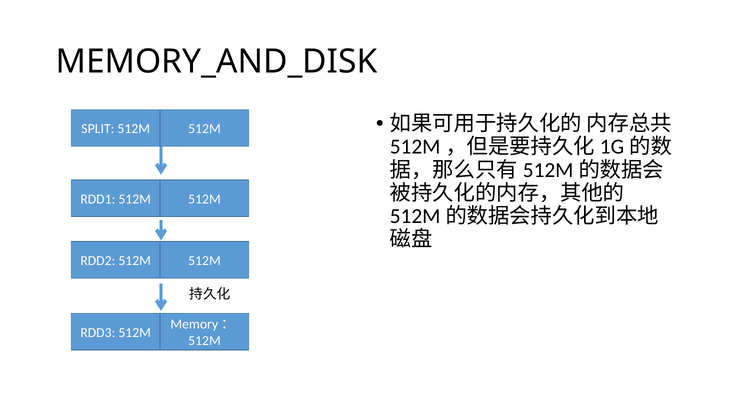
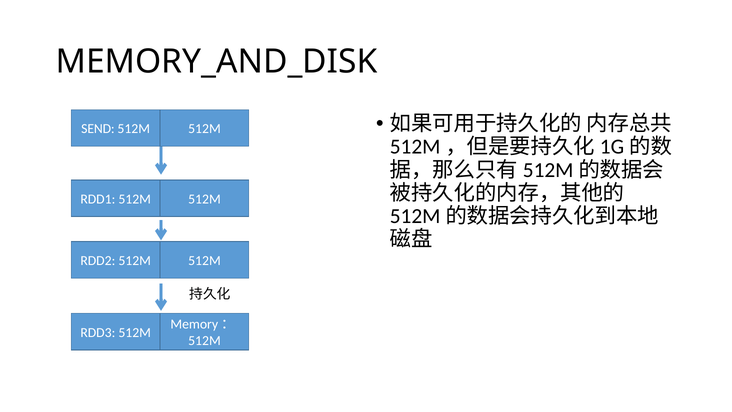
SPLIT: SPLIT -> SEND (98, 129)
